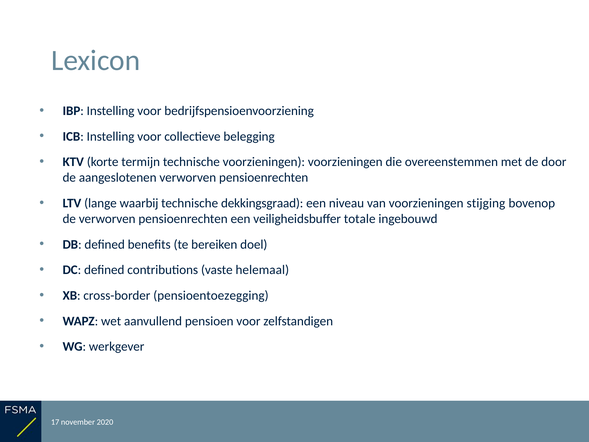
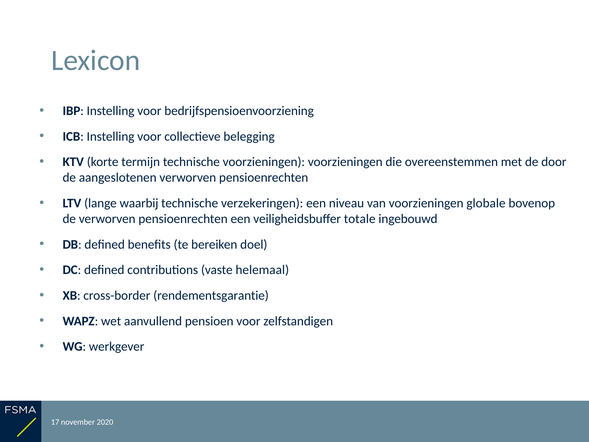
dekkingsgraad: dekkingsgraad -> verzekeringen (262, 203)
stijging: stijging -> globale (486, 203)
pensioentoezegging: pensioentoezegging -> rendementsgarantie (211, 295)
